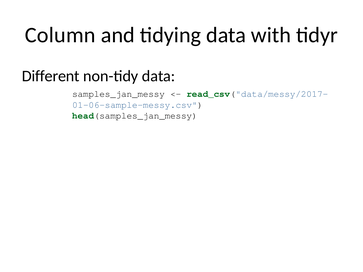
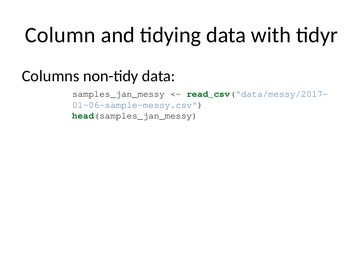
Different: Different -> Columns (51, 76)
